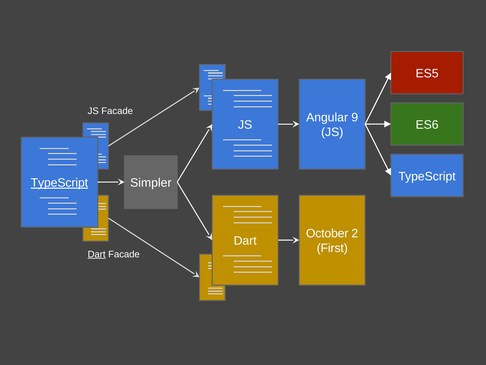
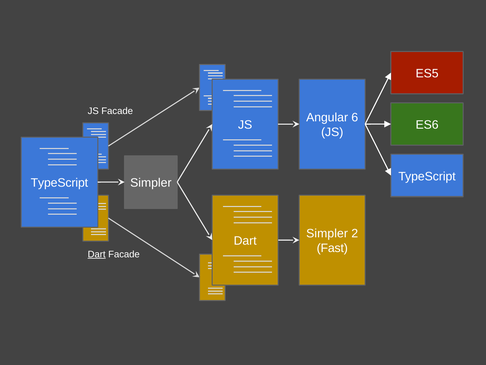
9: 9 -> 6 (355, 117)
TypeScript underline: present -> none (59, 183)
October: October -> Simpler (327, 233)
First: First -> Fast (332, 248)
